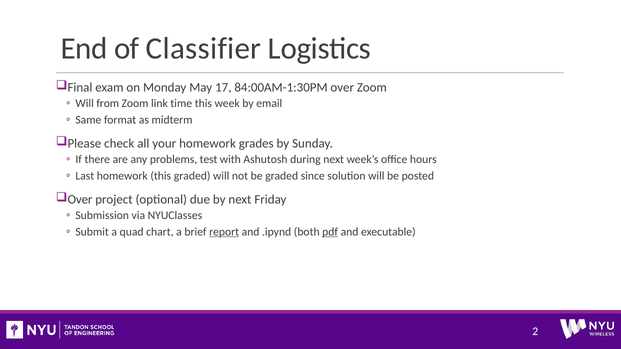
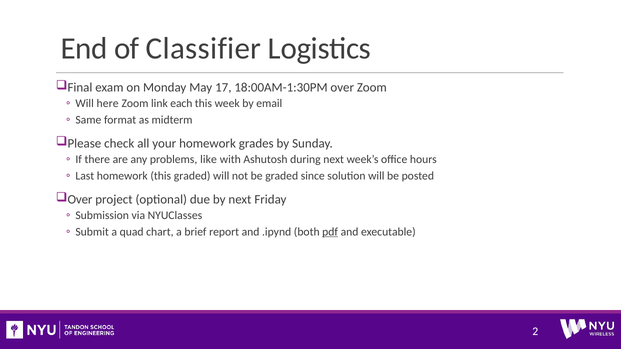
84:00AM-1:30PM: 84:00AM-1:30PM -> 18:00AM-1:30PM (281, 88)
from: from -> here (108, 104)
time: time -> each (181, 104)
test: test -> like (209, 159)
report underline: present -> none (224, 232)
